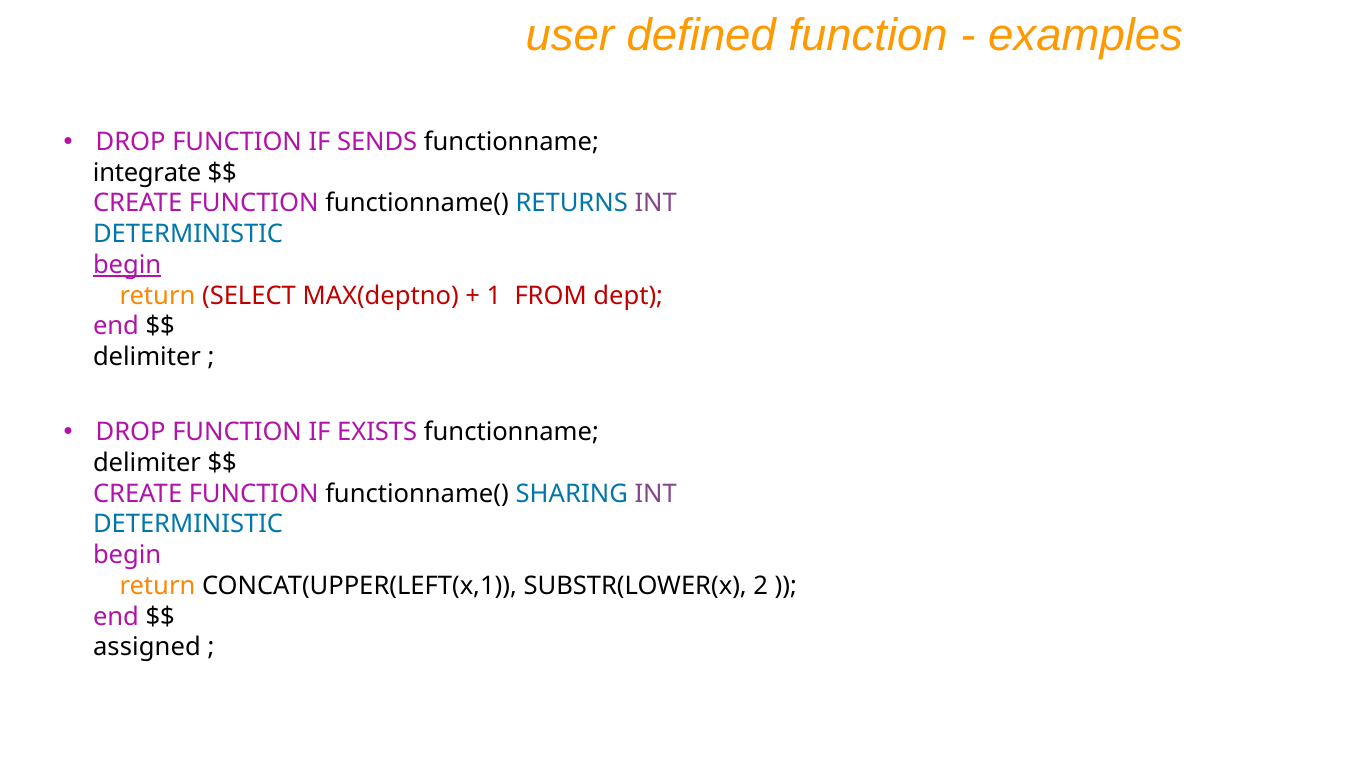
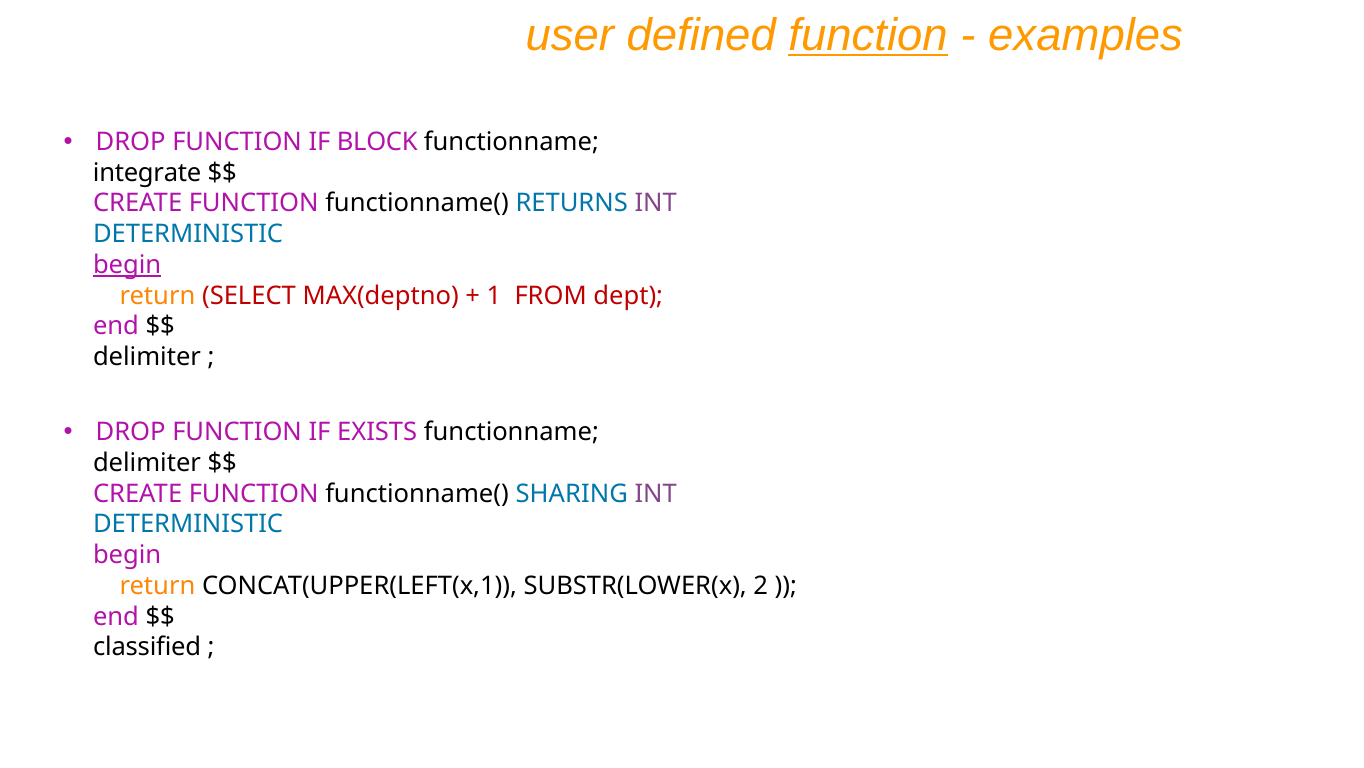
function underline: none -> present (868, 35)
SENDS: SENDS -> BLOCK (377, 142)
assigned: assigned -> classified (147, 647)
